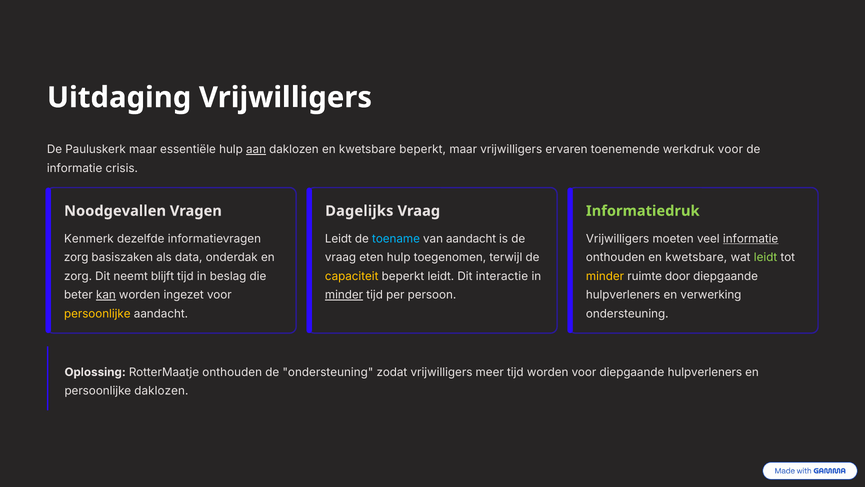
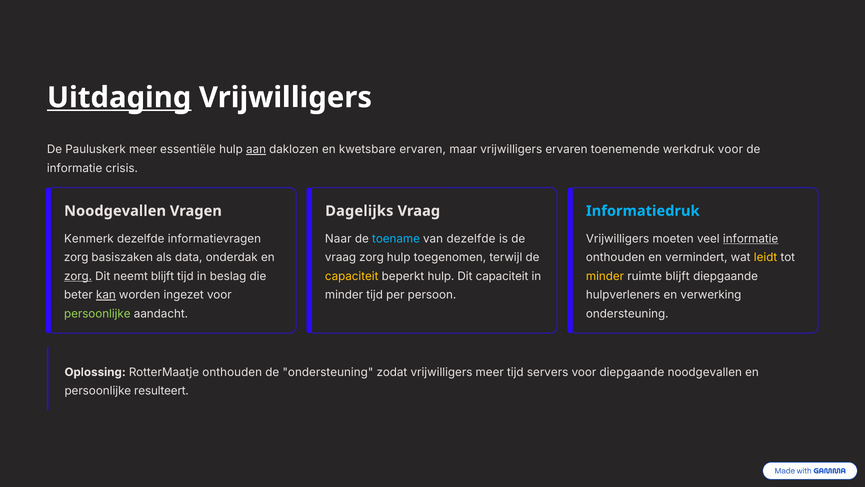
Uitdaging underline: none -> present (119, 97)
Pauluskerk maar: maar -> meer (143, 149)
kwetsbare beperkt: beperkt -> ervaren (423, 149)
Informatiedruk colour: light green -> light blue (643, 211)
Leidt: Leidt -> Naar (338, 238)
van aandacht: aandacht -> dezelfde (471, 238)
vraag eten: eten -> zorg (372, 257)
onthouden en kwetsbare: kwetsbare -> vermindert (696, 257)
leidt colour: light green -> yellow (766, 257)
zorg underline: none -> present (78, 276)
beperkt leidt: leidt -> hulp (441, 276)
Dit interactie: interactie -> capaciteit (502, 276)
ruimte door: door -> blijft (678, 276)
minder underline: present -> none (344, 295)
persoonlijke colour: yellow -> light green (97, 314)
tijd worden: worden -> servers (548, 372)
voor diepgaande hulpverleners: hulpverleners -> noodgevallen (705, 372)
persoonlijke daklozen: daklozen -> resulteert (161, 391)
